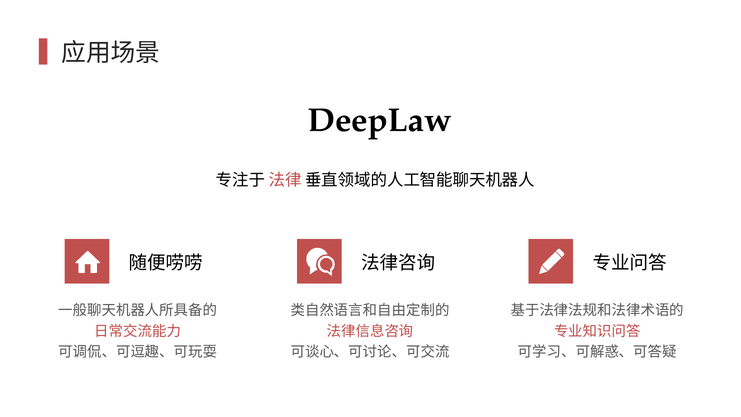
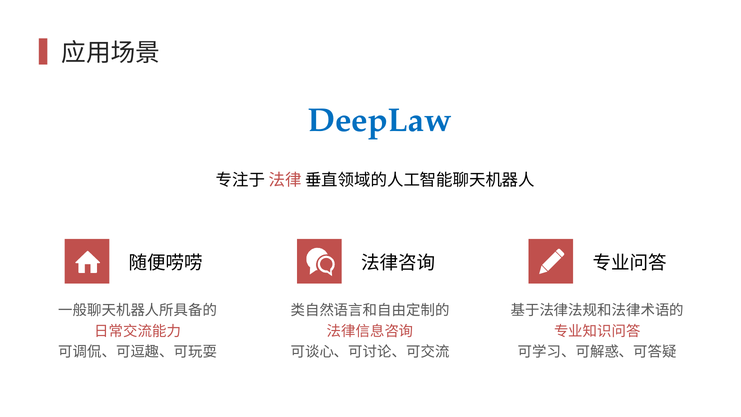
DeepLaw colour: black -> blue (380, 120)
